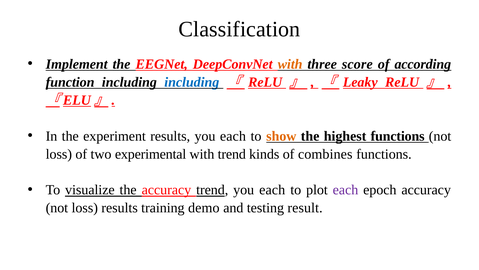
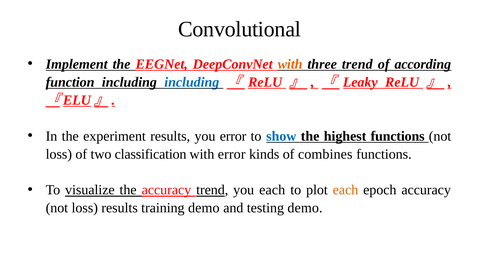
Classification: Classification -> Convolutional (240, 29)
three score: score -> trend (357, 64)
results you each: each -> error (233, 136)
show colour: orange -> blue (281, 136)
experimental: experimental -> classification (151, 154)
with trend: trend -> error (232, 154)
each colour: purple -> orange (345, 190)
testing result: result -> demo (305, 208)
